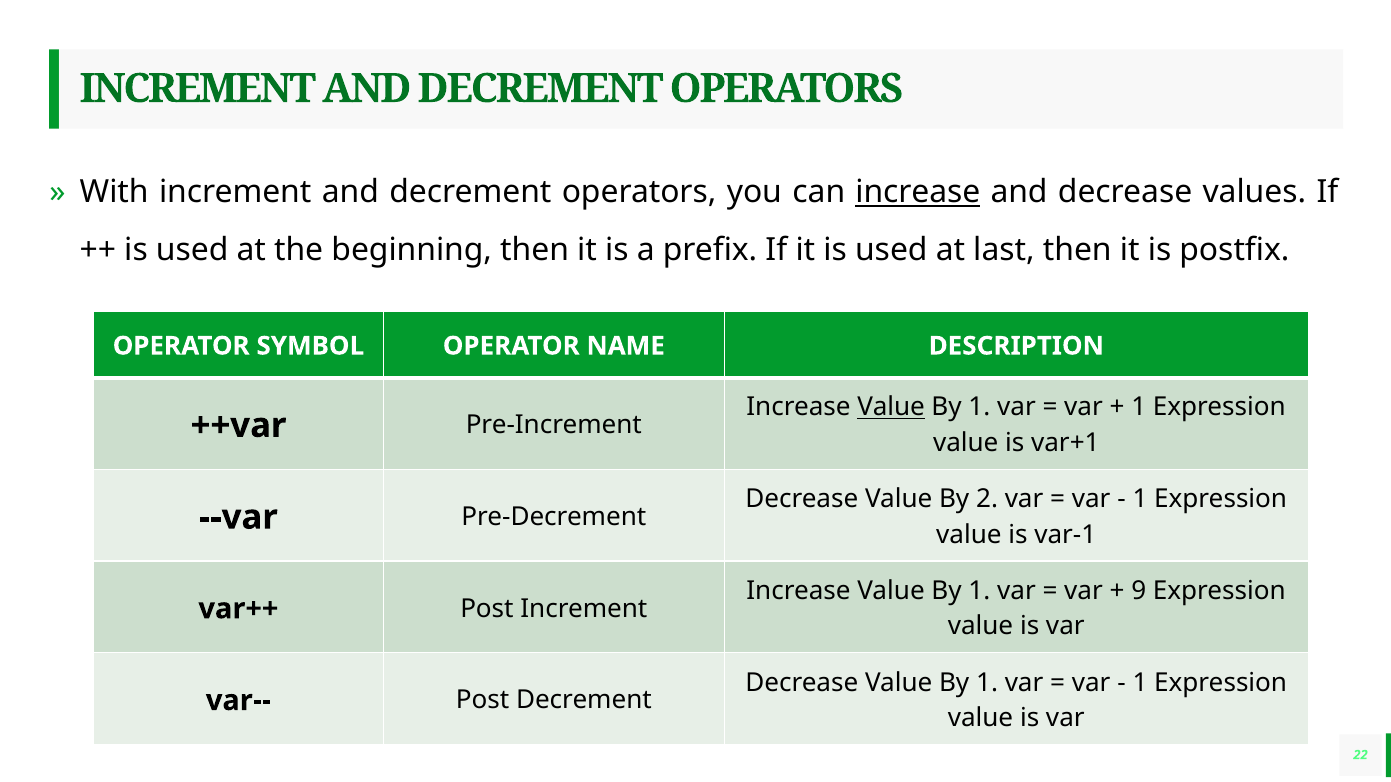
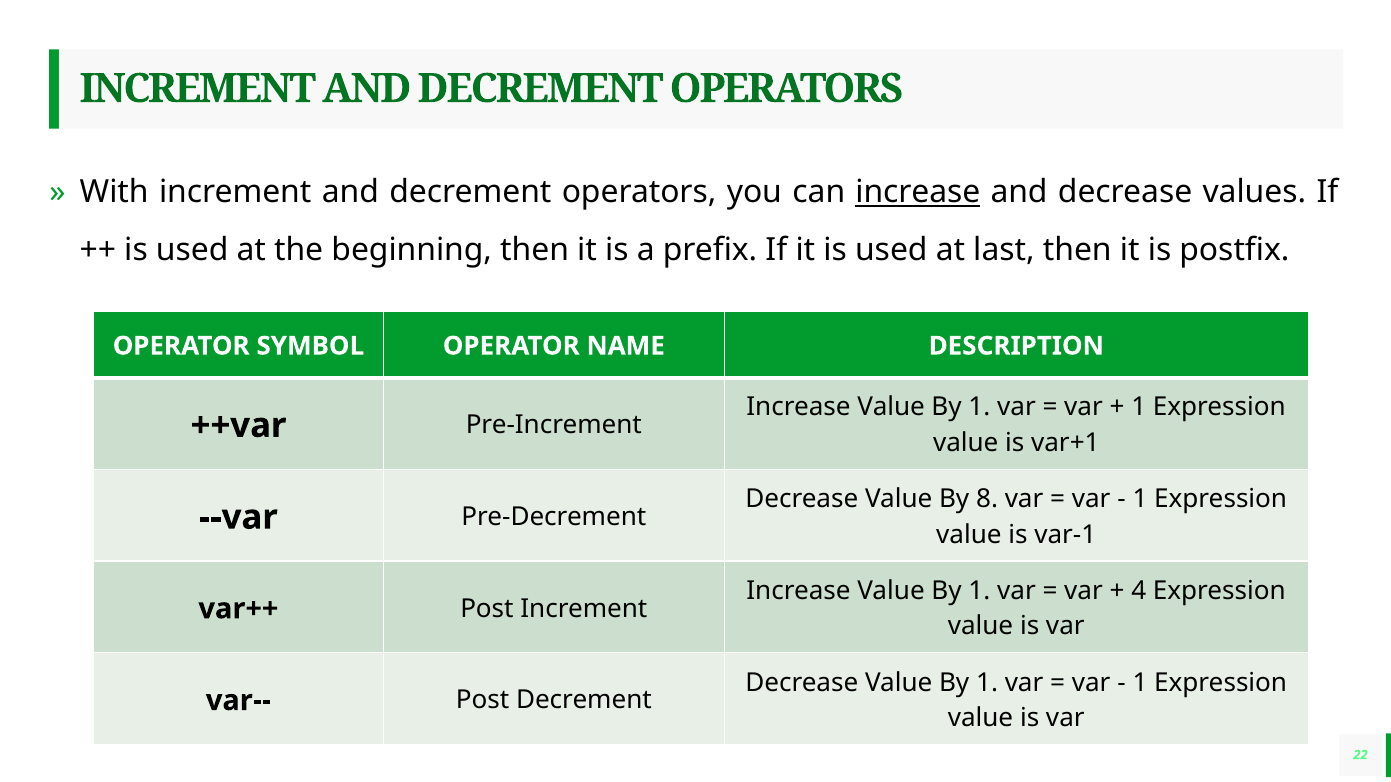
Value underline: present -> none (891, 407)
2: 2 -> 8 (987, 499)
9: 9 -> 4 (1139, 591)
